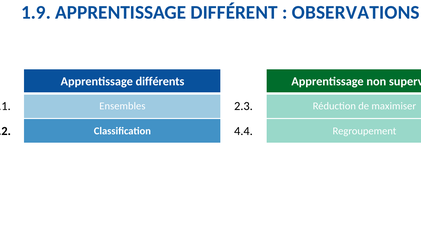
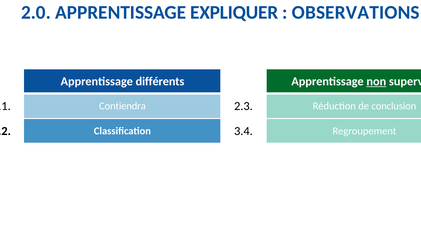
1.9: 1.9 -> 2.0 (36, 12)
DIFFÉRENT: DIFFÉRENT -> EXPLIQUER (234, 12)
non underline: none -> present (376, 81)
Ensembles: Ensembles -> Contiendra (122, 106)
maximiser: maximiser -> conclusion (394, 106)
4.4: 4.4 -> 3.4 (243, 131)
